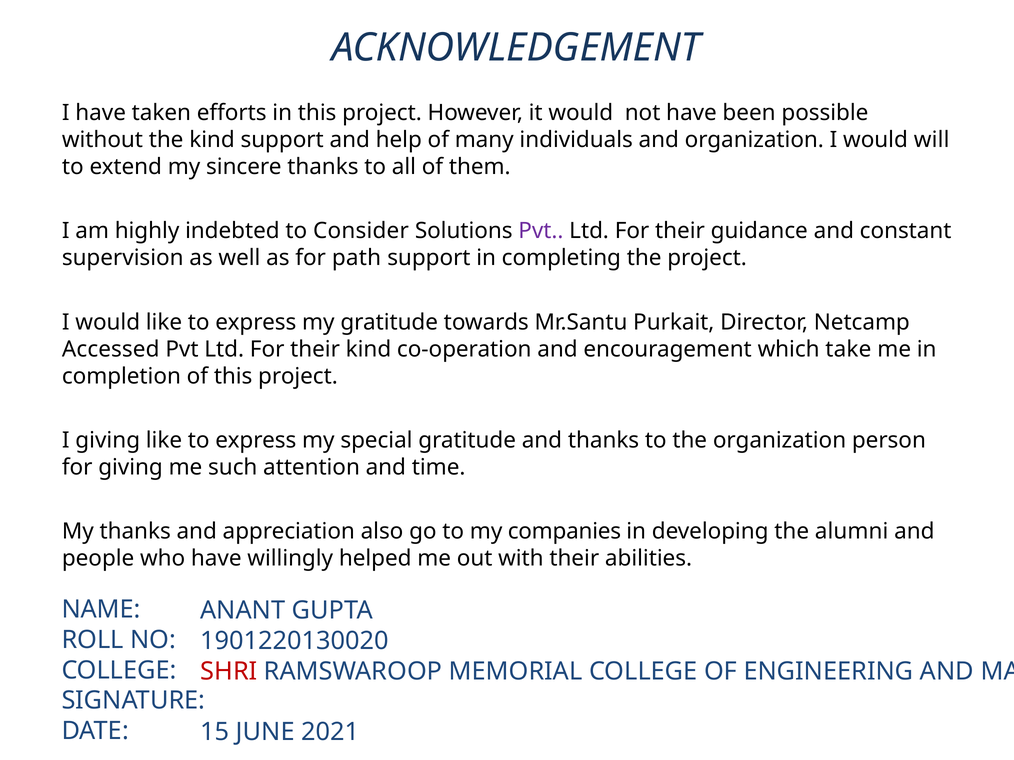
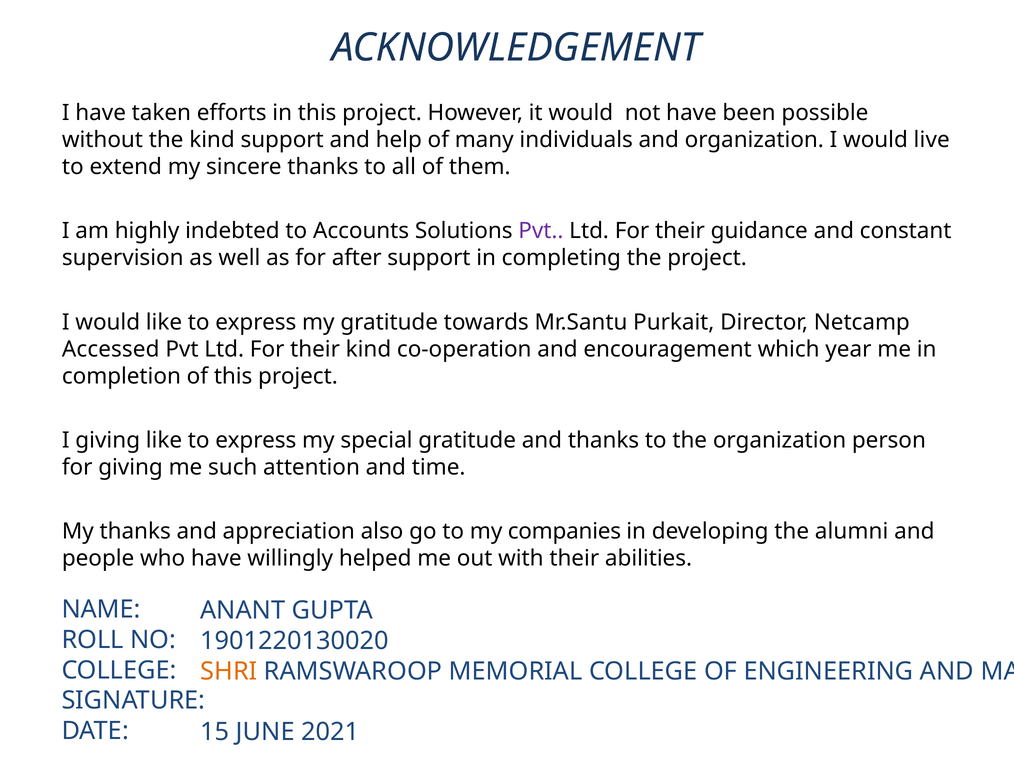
will: will -> live (932, 140)
Consider: Consider -> Accounts (361, 231)
path: path -> after (357, 258)
take: take -> year (848, 349)
SHRI colour: red -> orange (229, 672)
